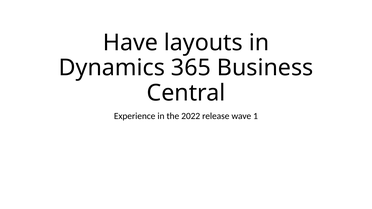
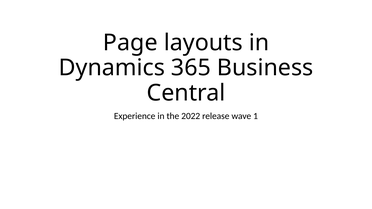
Have: Have -> Page (130, 43)
